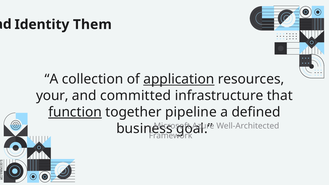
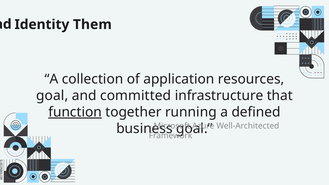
application underline: present -> none (179, 79)
your: your -> goal (52, 96)
pipeline: pipeline -> running (191, 112)
